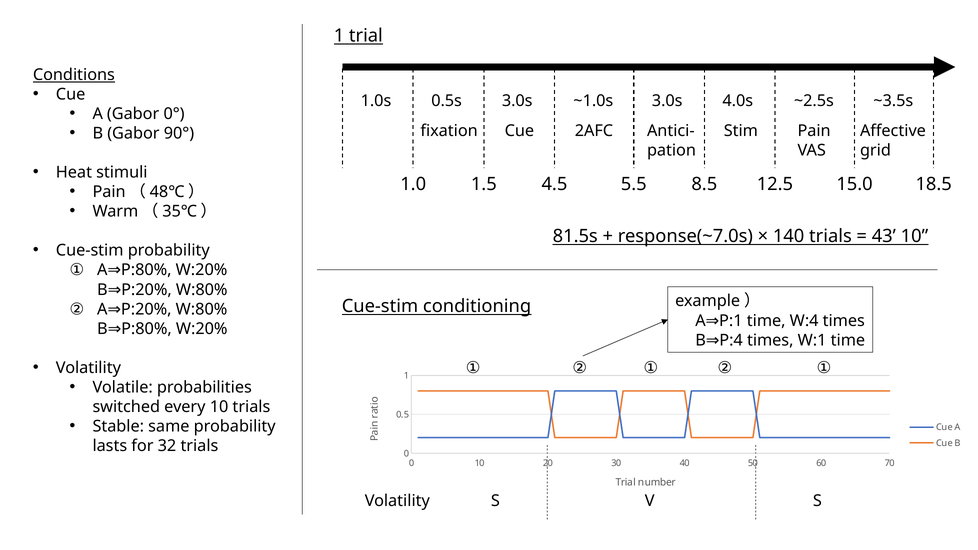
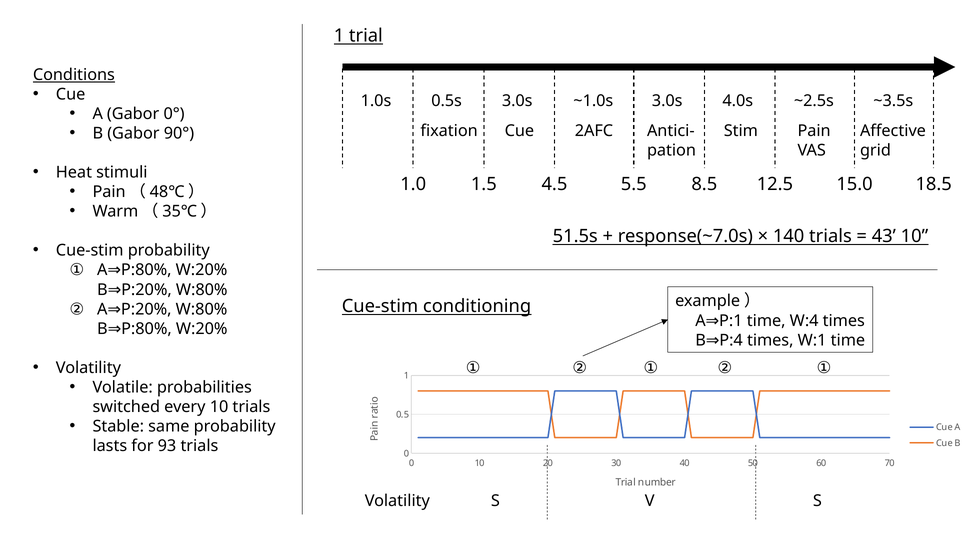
81.5s: 81.5s -> 51.5s (575, 236)
32: 32 -> 93 (167, 446)
